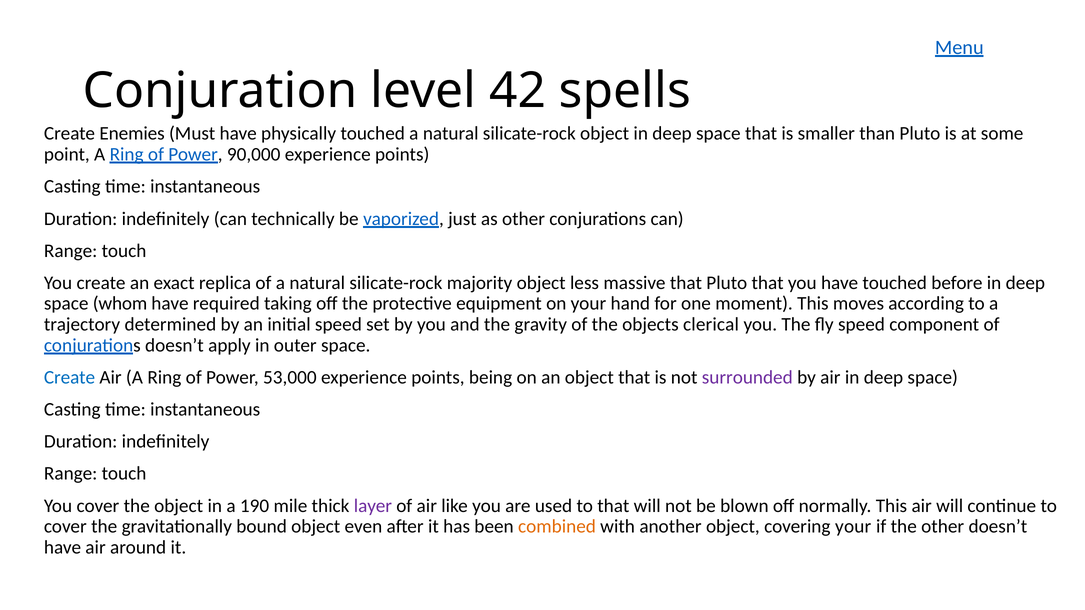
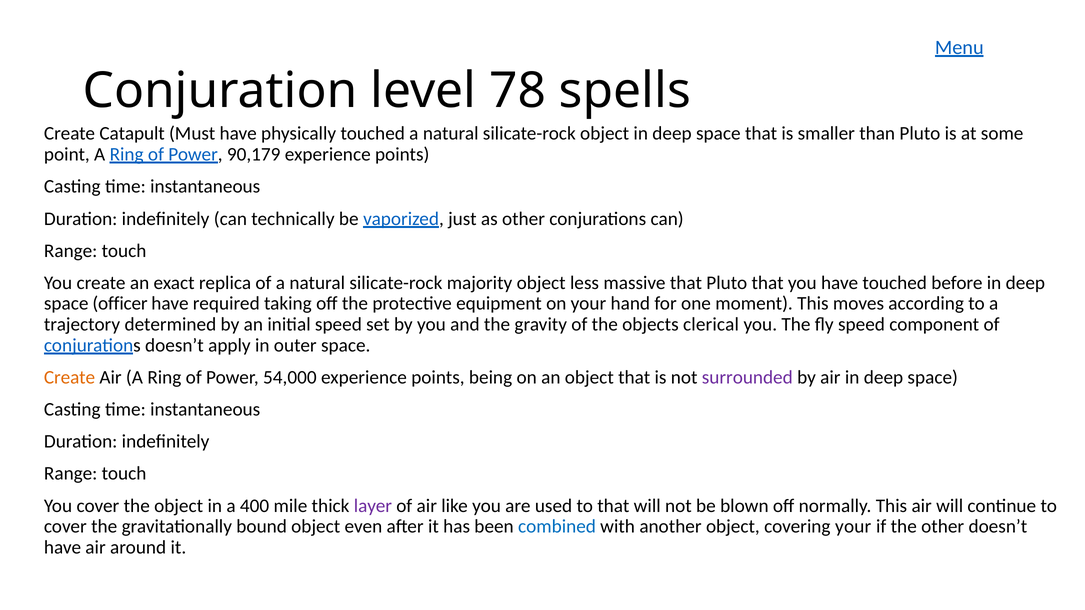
42: 42 -> 78 (518, 91)
Enemies: Enemies -> Catapult (132, 133)
90,000: 90,000 -> 90,179 (254, 154)
whom: whom -> officer (120, 304)
Create colour: blue -> orange (70, 378)
53,000: 53,000 -> 54,000 (290, 378)
190: 190 -> 400 (255, 506)
combined colour: orange -> blue (557, 527)
